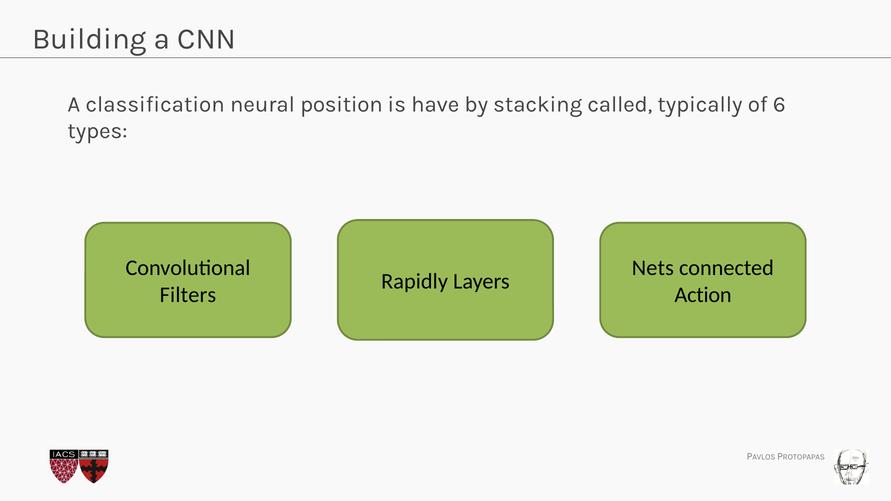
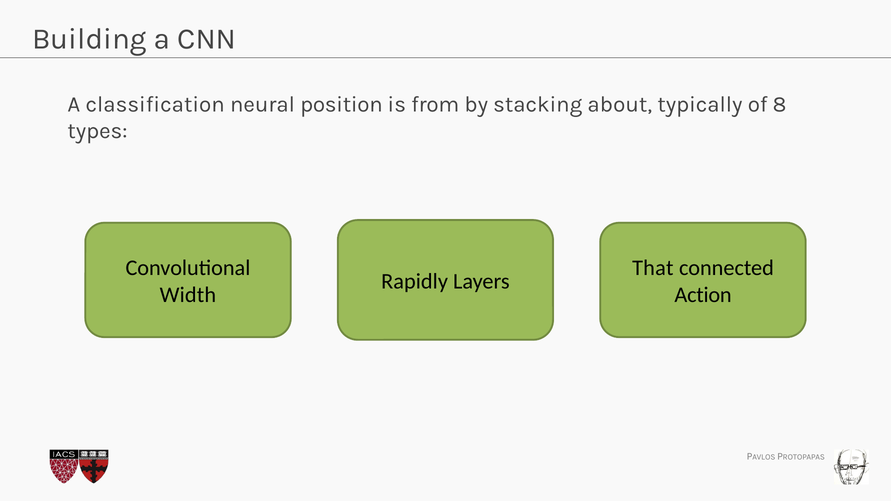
have: have -> from (435, 104)
called: called -> about (620, 104)
6: 6 -> 8 (780, 104)
Nets: Nets -> That (653, 268)
Filters: Filters -> Width (188, 295)
